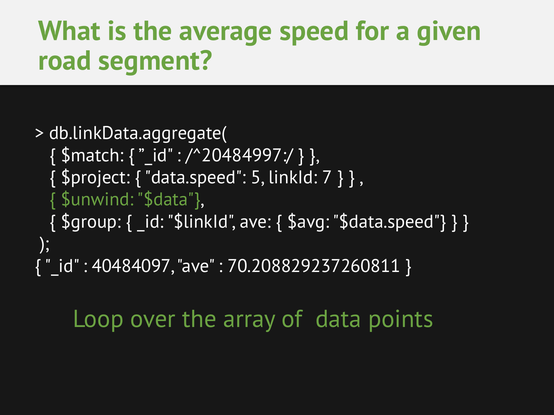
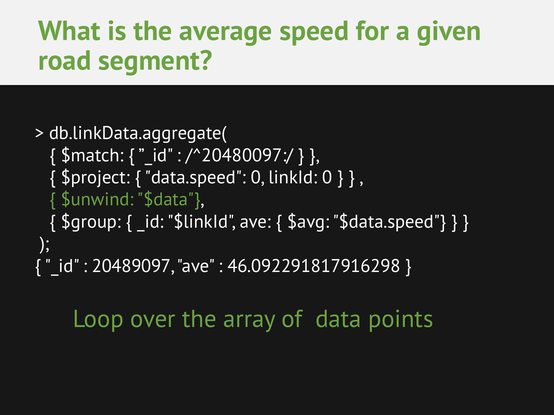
/^20484997:/: /^20484997:/ -> /^20480097:/ (239, 155)
data.speed 5: 5 -> 0 (258, 178)
linkId 7: 7 -> 0 (327, 178)
40484097: 40484097 -> 20489097 (133, 266)
70.208829237260811: 70.208829237260811 -> 46.092291817916298 (314, 266)
